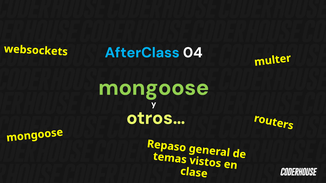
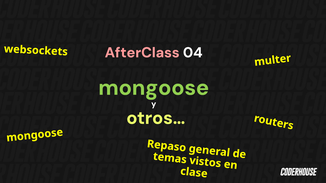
AfterClass colour: light blue -> pink (142, 53)
